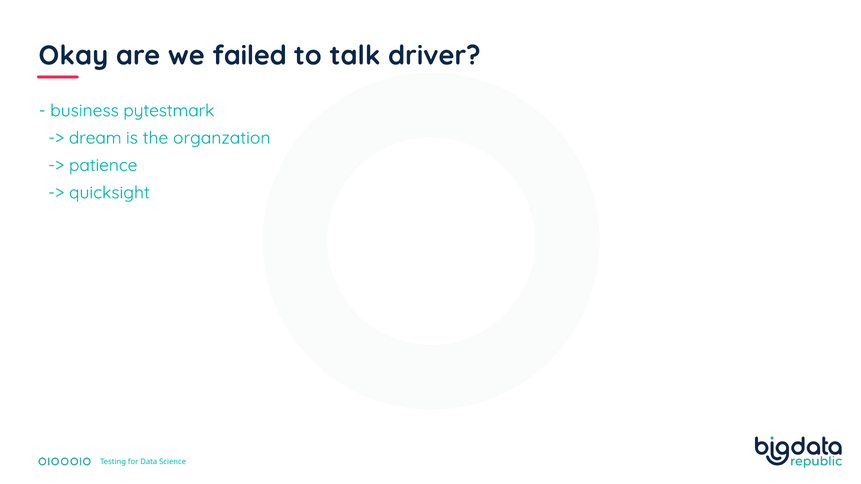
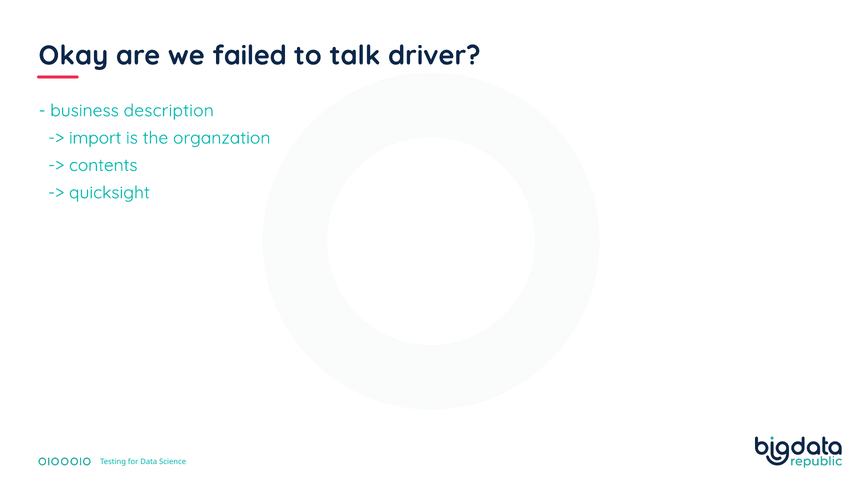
pytestmark: pytestmark -> description (169, 111)
dream: dream -> import (95, 138)
patience: patience -> contents (103, 165)
